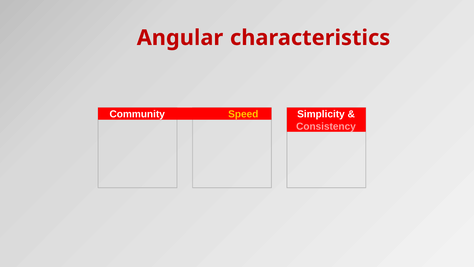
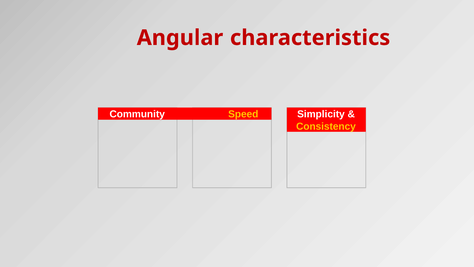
Consistency colour: pink -> yellow (326, 126)
